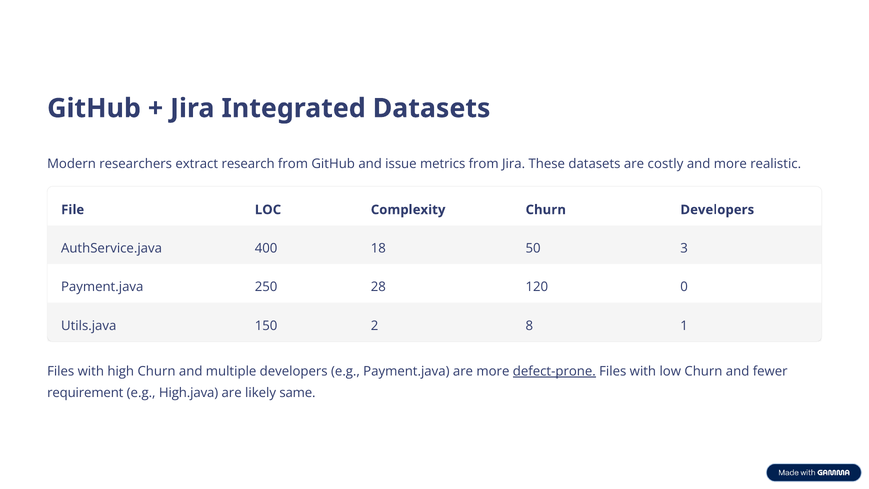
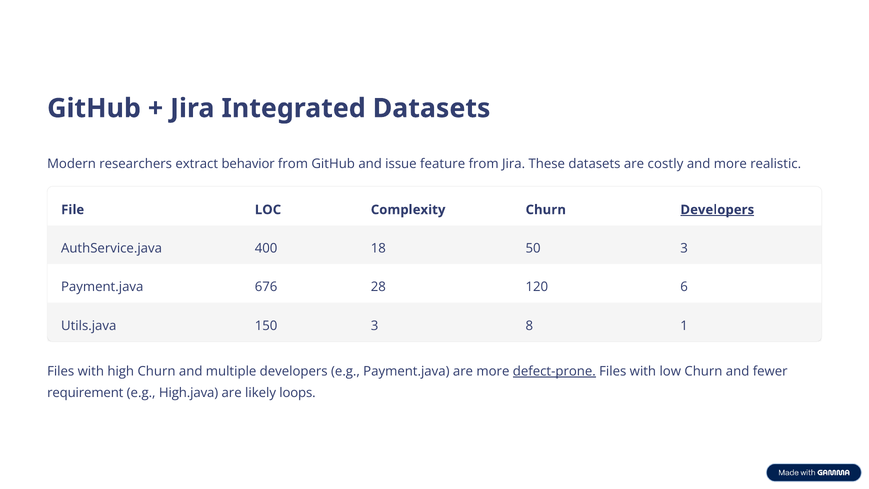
research: research -> behavior (248, 164)
metrics: metrics -> feature (443, 164)
Developers underline: none -> present (717, 210)
250: 250 -> 676 (266, 287)
0: 0 -> 6 (684, 287)
150 2: 2 -> 3 (375, 326)
same: same -> loops (297, 393)
